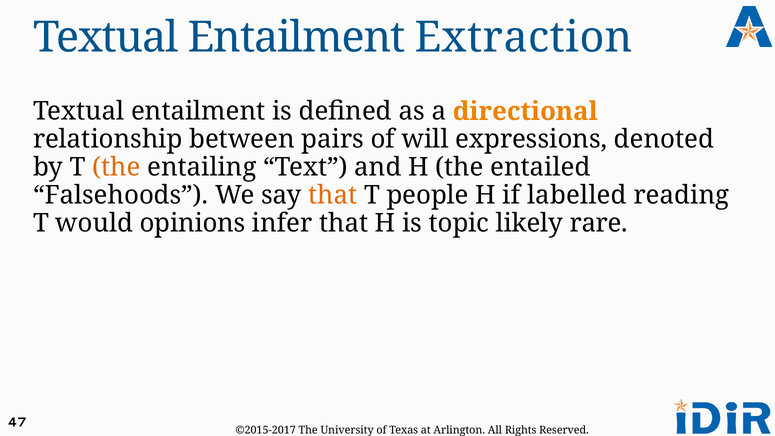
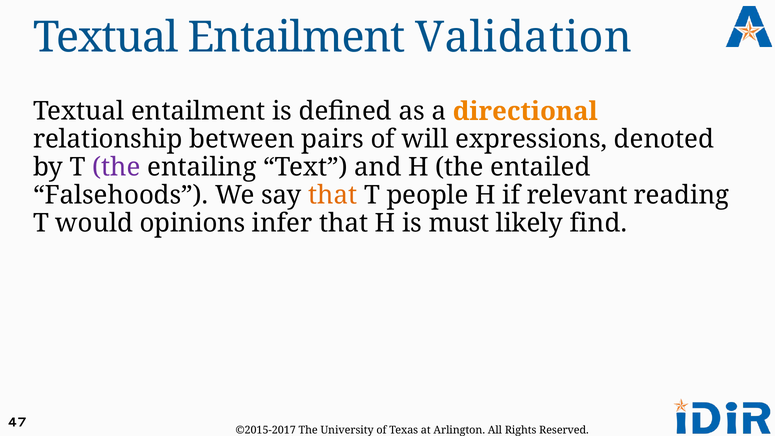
Extraction: Extraction -> Validation (524, 38)
the colour: orange -> purple (116, 167)
labelled: labelled -> relevant (577, 195)
topic: topic -> must (459, 223)
rare: rare -> find (599, 223)
